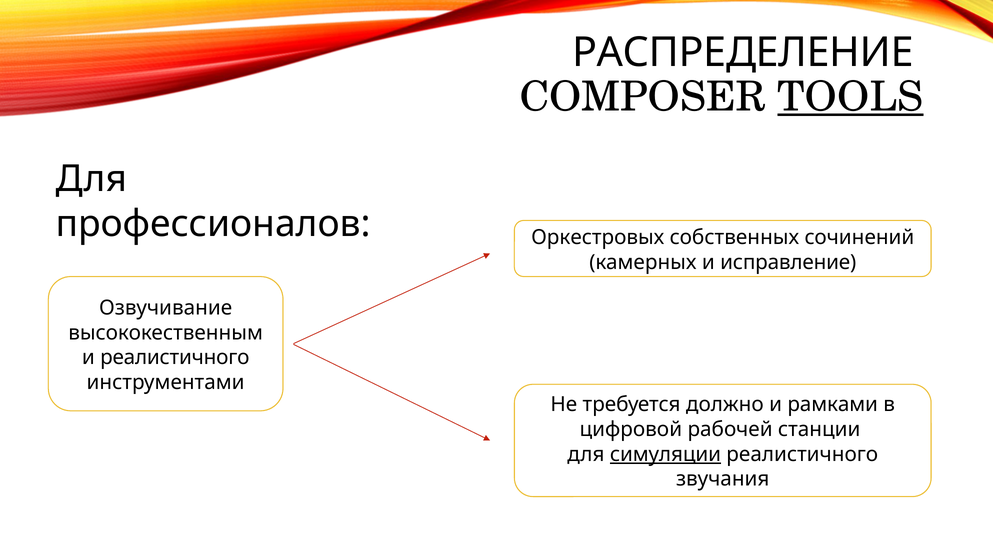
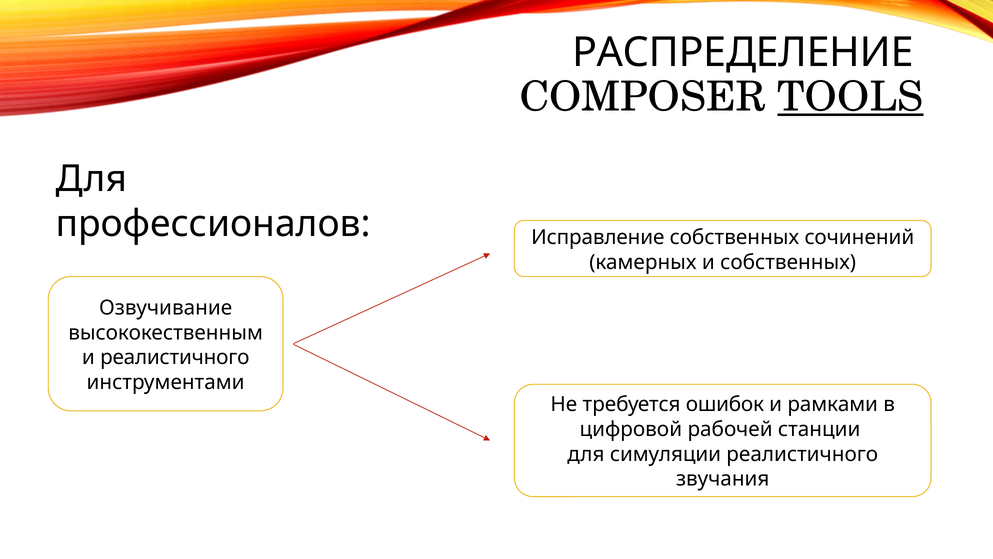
Оркестровых: Оркестровых -> Исправление (598, 237)
и исправление: исправление -> собственных (788, 262)
должно: должно -> ошибок (725, 404)
симуляции underline: present -> none (665, 454)
